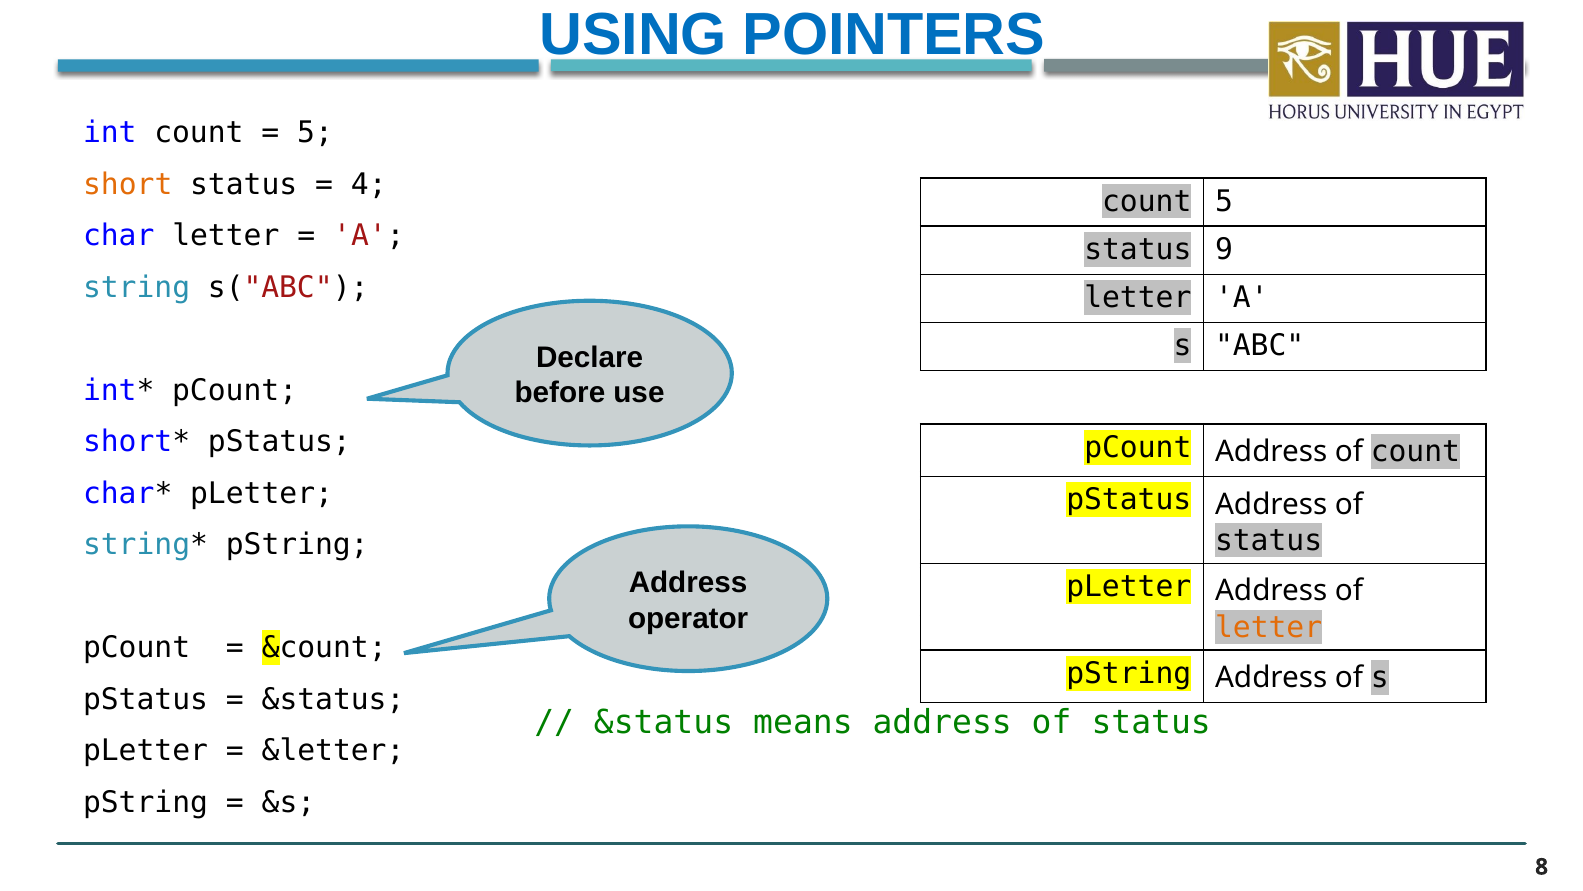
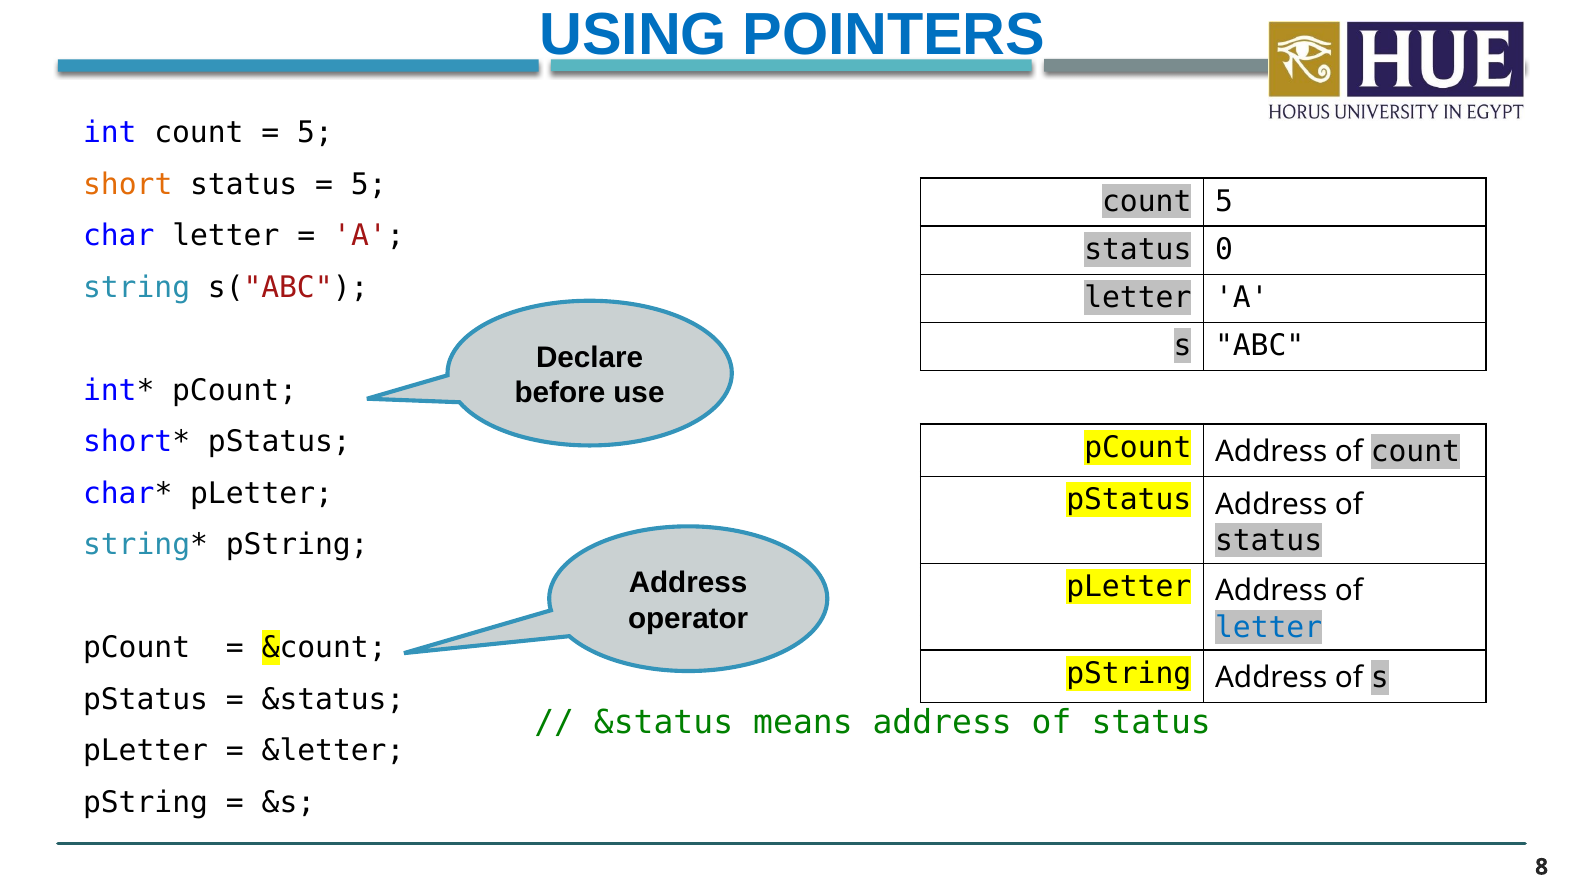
4: 4 -> 5 (369, 184)
9: 9 -> 0 (1224, 250)
letter colour: orange -> blue (1269, 627)
